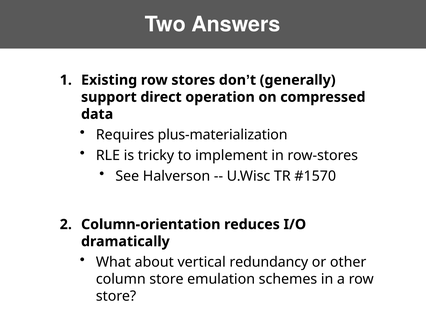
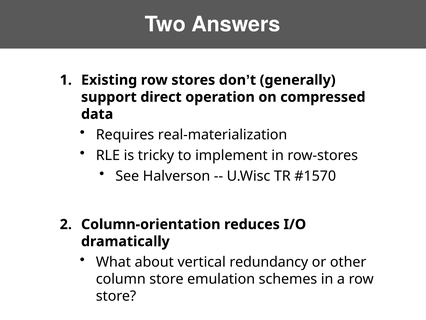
plus-materialization: plus-materialization -> real-materialization (223, 135)
